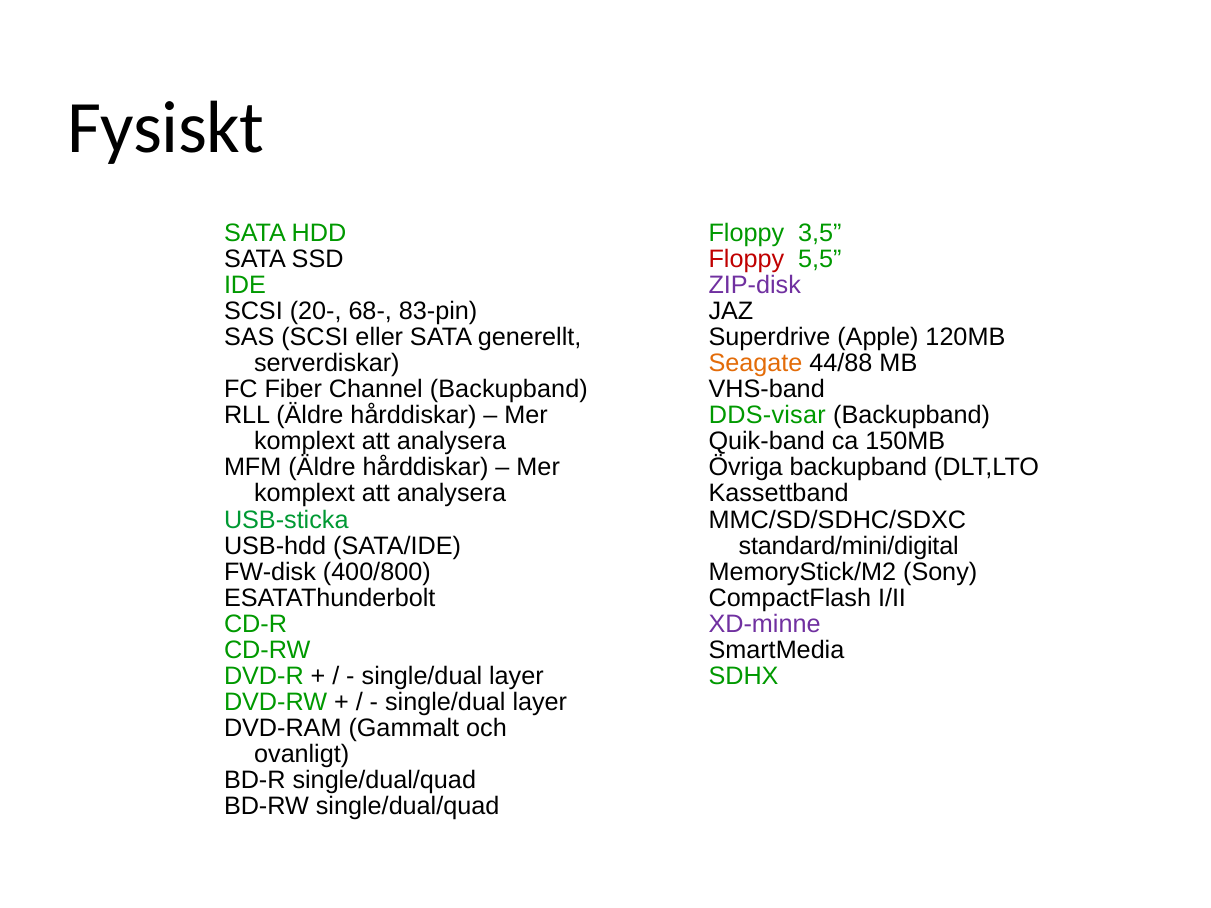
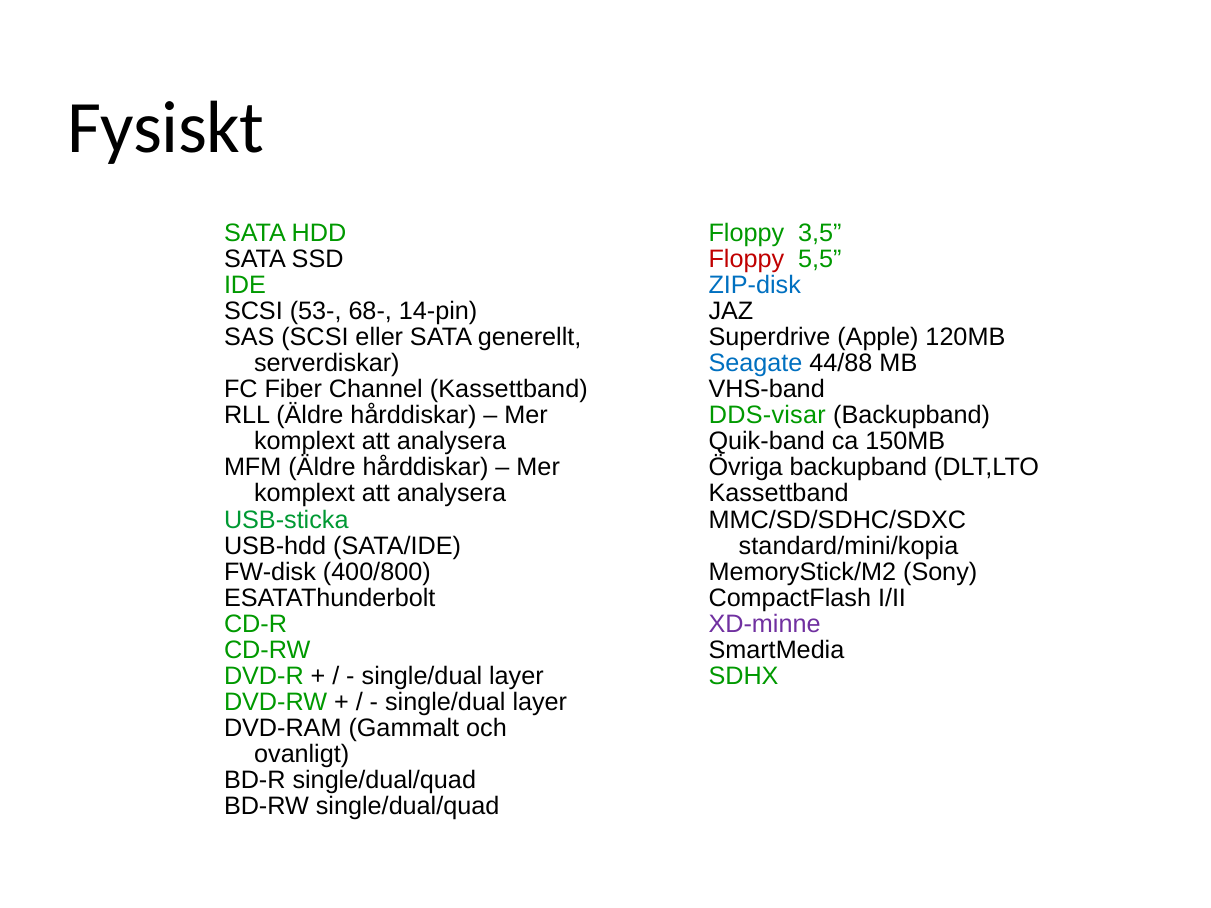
ZIP-disk colour: purple -> blue (755, 285)
20-: 20- -> 53- (316, 311)
83-pin: 83-pin -> 14-pin (438, 311)
Seagate colour: orange -> blue (756, 363)
Channel Backupband: Backupband -> Kassettband (509, 389)
standard/mini/digital: standard/mini/digital -> standard/mini/kopia (849, 546)
